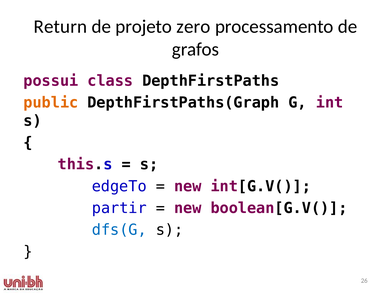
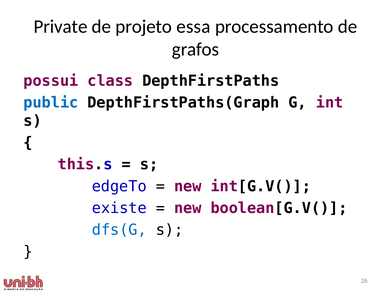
Return: Return -> Private (61, 26)
zero: zero -> essa (193, 26)
public colour: orange -> blue (51, 102)
partir: partir -> existe (119, 208)
